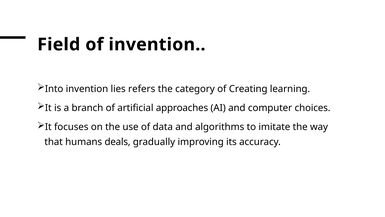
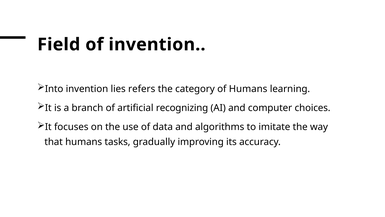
of Creating: Creating -> Humans (248, 89)
approaches: approaches -> recognizing (182, 108)
deals: deals -> tasks (117, 142)
